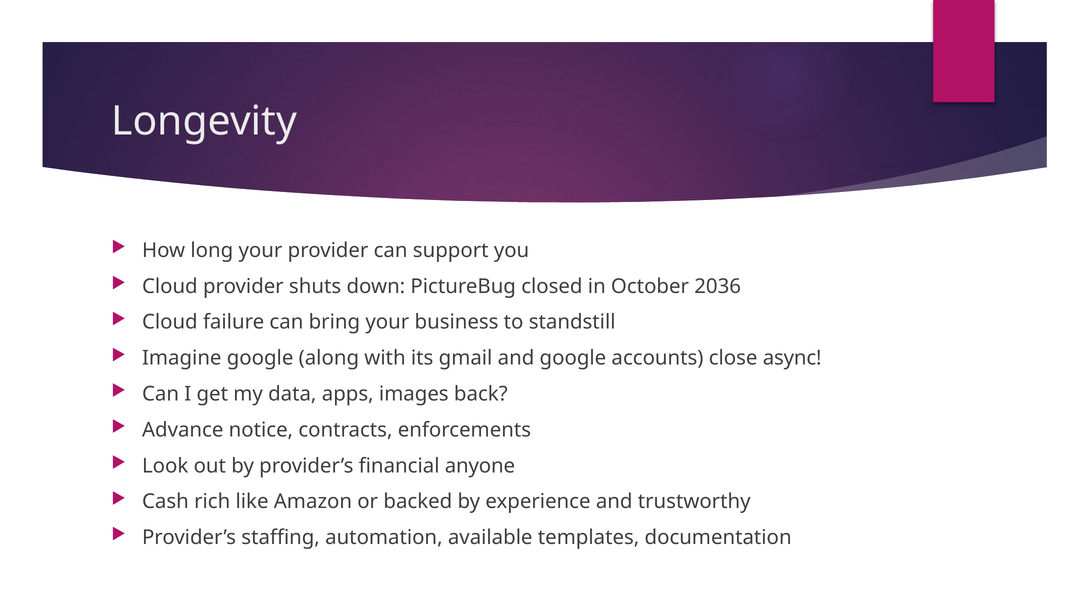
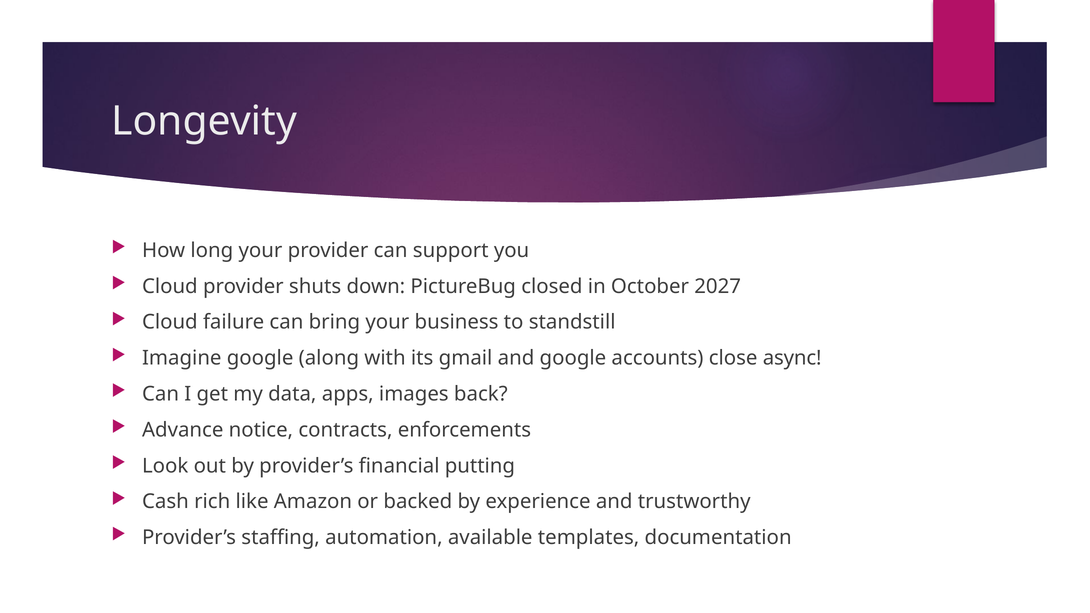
2036: 2036 -> 2027 (718, 286)
anyone: anyone -> putting (480, 466)
